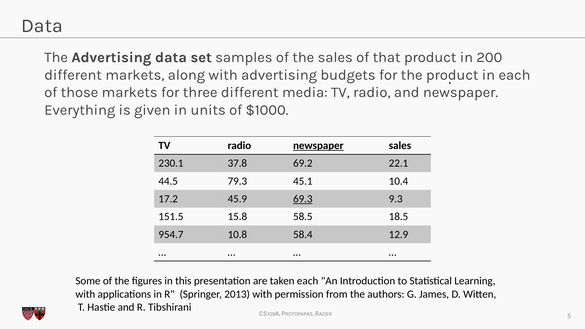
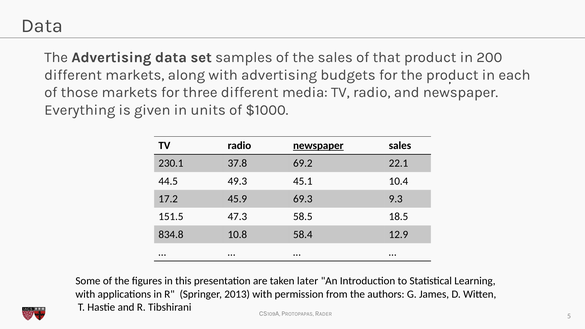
79.3: 79.3 -> 49.3 (237, 181)
69.3 underline: present -> none (303, 199)
15.8: 15.8 -> 47.3 (237, 217)
954.7: 954.7 -> 834.8 (171, 235)
taken each: each -> later (308, 281)
